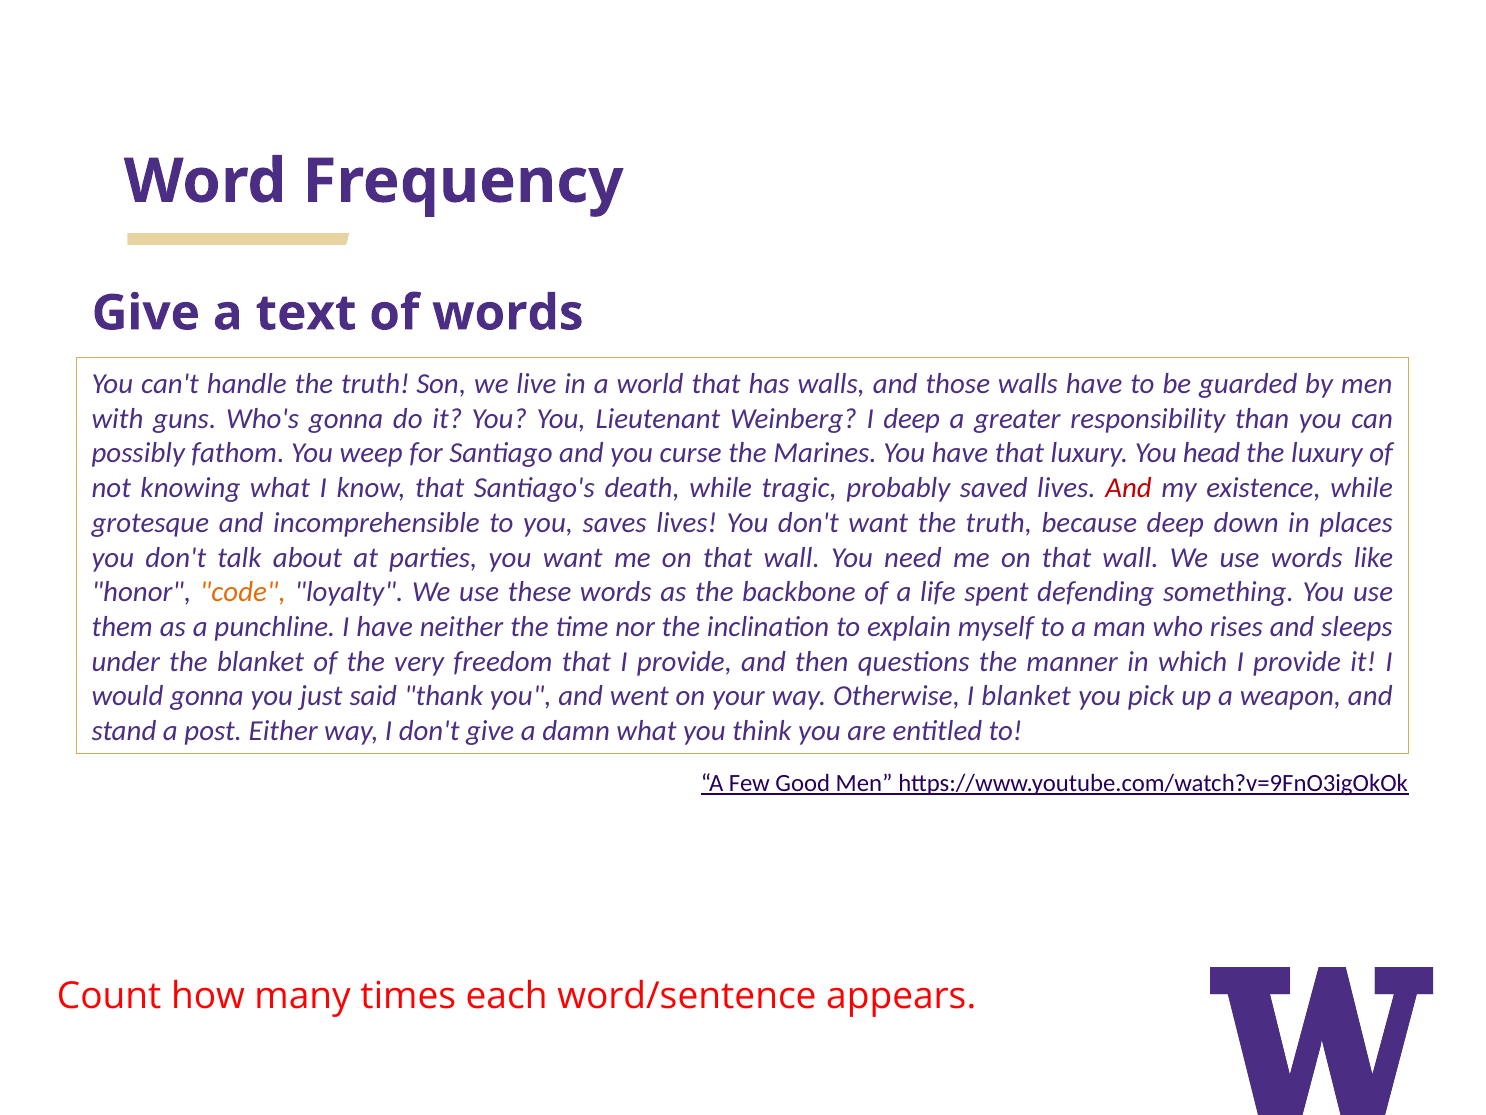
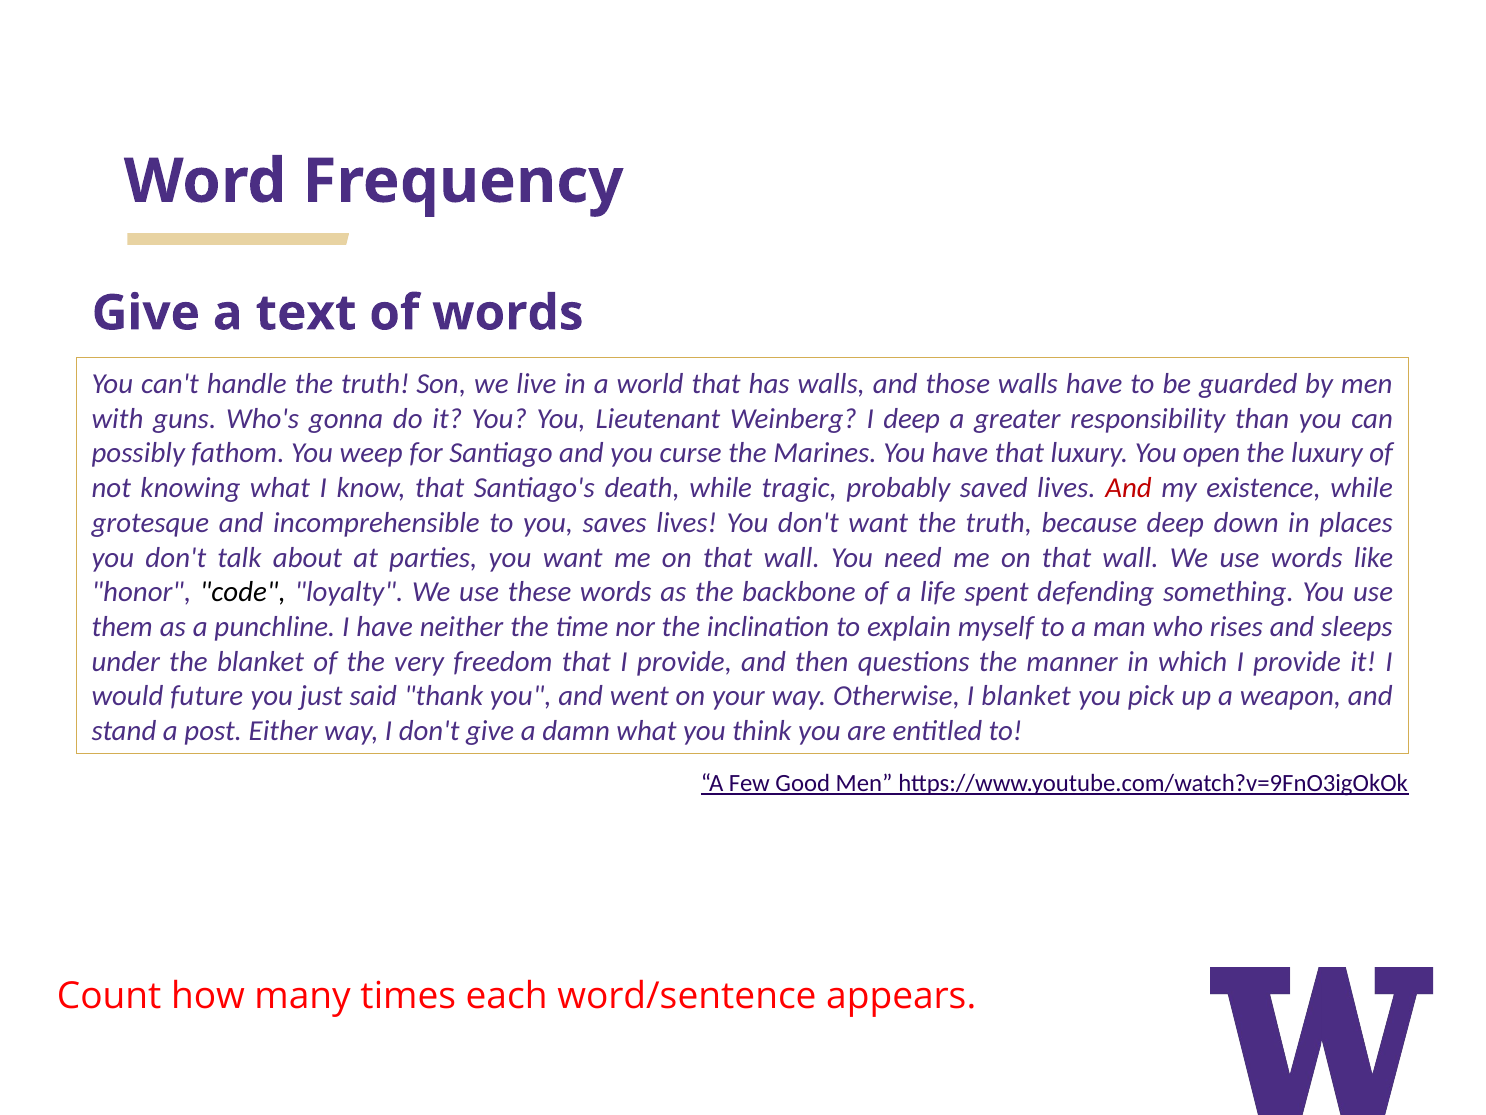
head: head -> open (1212, 453)
code colour: orange -> black (243, 592)
would gonna: gonna -> future (207, 696)
